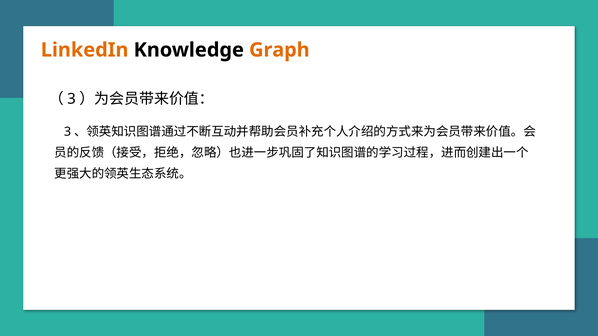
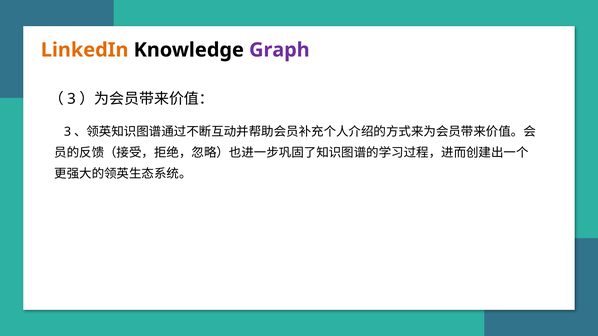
Graph colour: orange -> purple (279, 50)
